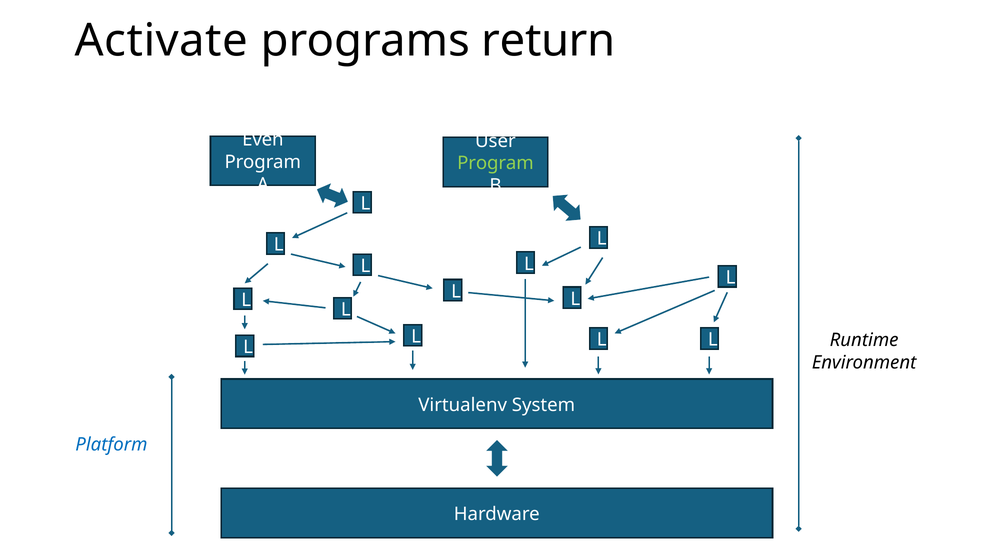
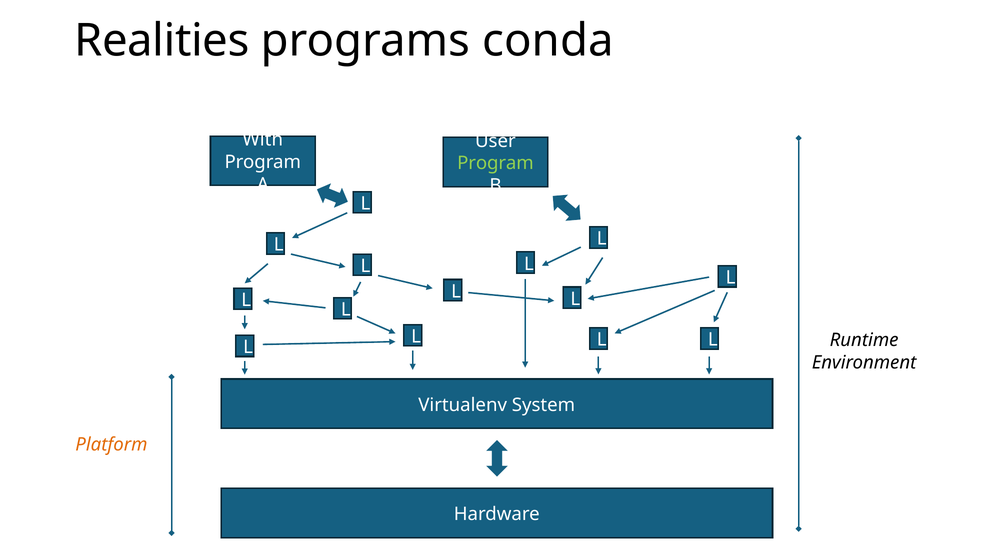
Activate: Activate -> Realities (162, 41)
return: return -> conda (548, 41)
Even: Even -> With (263, 140)
Platform colour: blue -> orange (111, 445)
